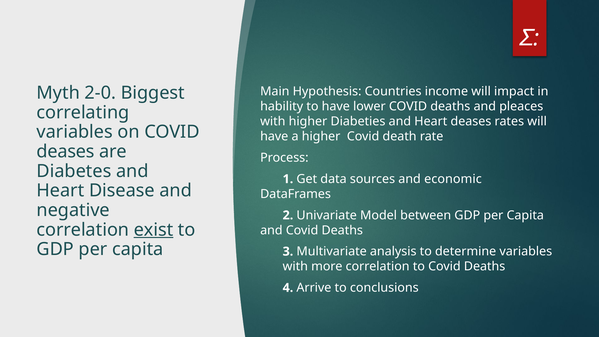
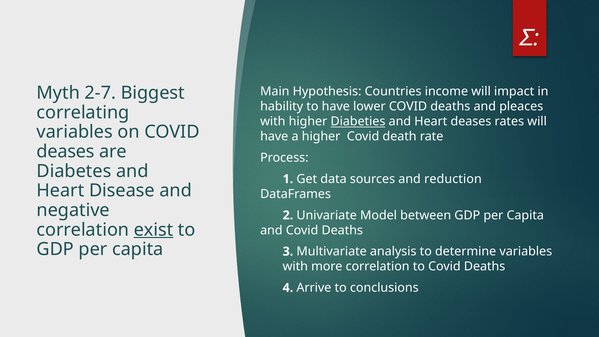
2-0: 2-0 -> 2-7 (100, 93)
Diabeties underline: none -> present (358, 121)
economic: economic -> reduction (453, 179)
